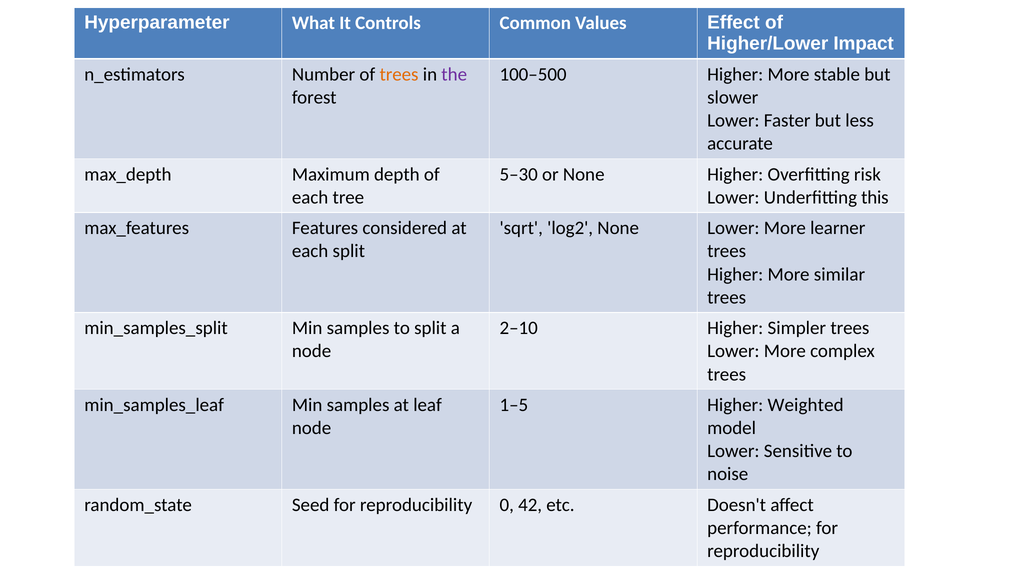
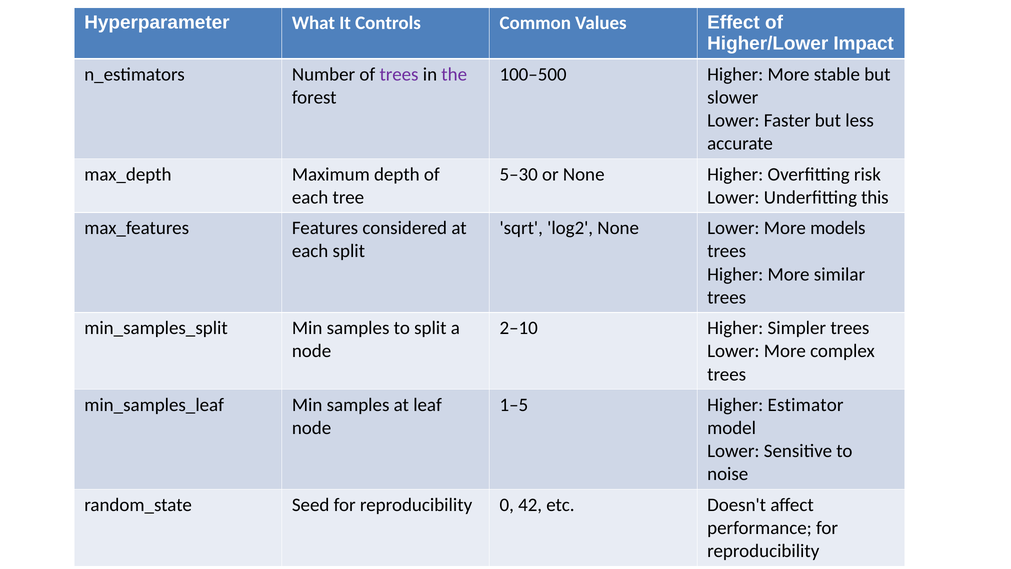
trees colour: orange -> purple (399, 74)
learner: learner -> models (838, 228)
Weighted: Weighted -> Estimator (806, 405)
